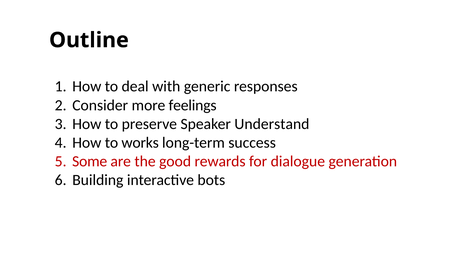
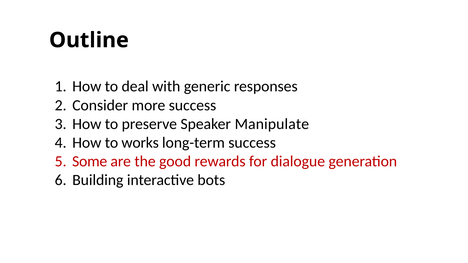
more feelings: feelings -> success (193, 105)
Understand: Understand -> Manipulate (272, 124)
